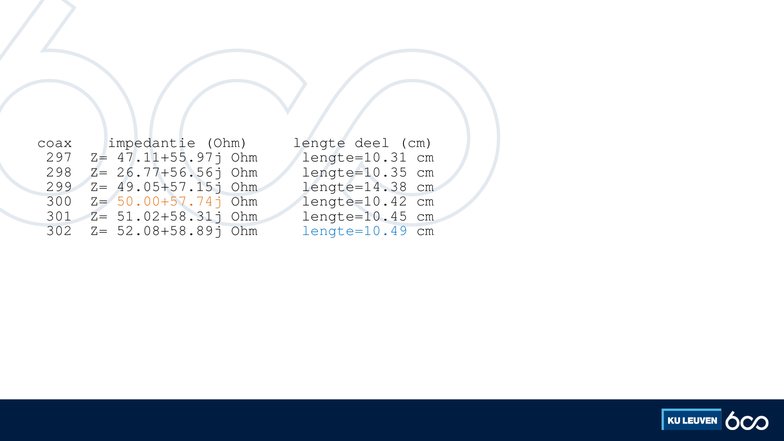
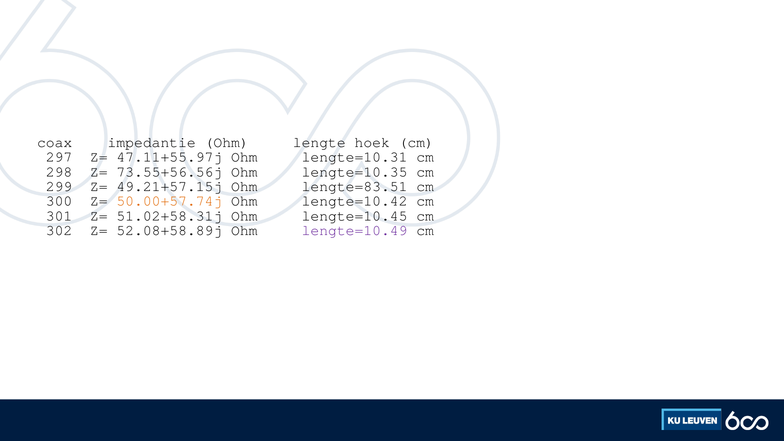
deel: deel -> hoek (372, 142)
26.77+56.56j: 26.77+56.56j -> 73.55+56.56j (169, 172)
49.05+57.15j: 49.05+57.15j -> 49.21+57.15j (169, 186)
lengte=14.38: lengte=14.38 -> lengte=83.51 (355, 186)
lengte=10.49 colour: blue -> purple (355, 230)
